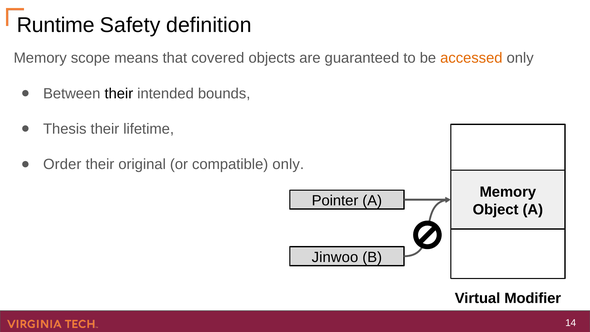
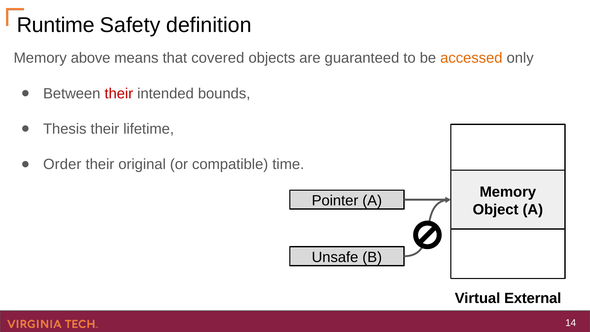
scope: scope -> above (91, 58)
their colour: black -> red (119, 93)
compatible only: only -> time (288, 164)
Jinwoo: Jinwoo -> Unsafe (335, 257)
Modifier: Modifier -> External (533, 298)
